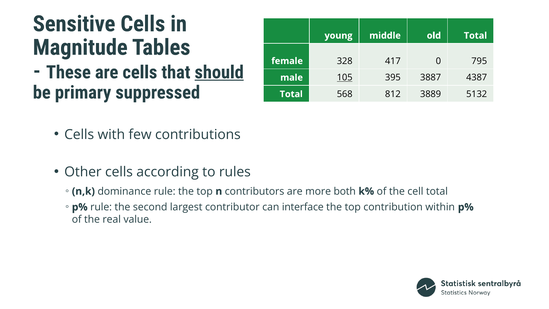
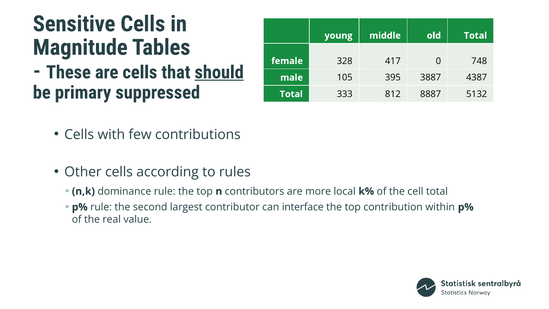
795: 795 -> 748 (479, 61)
105 underline: present -> none (345, 78)
568: 568 -> 333 (345, 94)
3889: 3889 -> 8887 (431, 94)
both: both -> local (345, 191)
